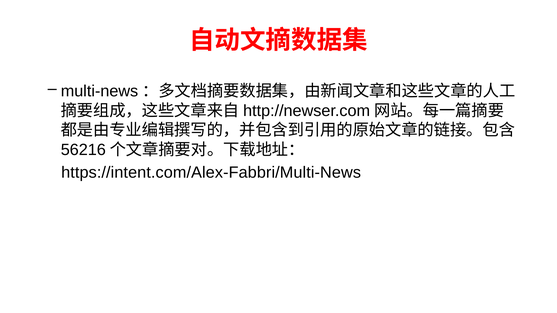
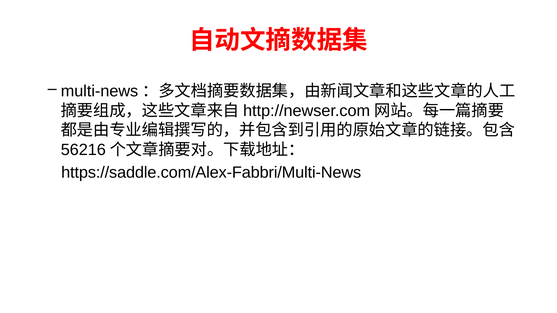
https://intent.com/Alex-Fabbri/Multi-News: https://intent.com/Alex-Fabbri/Multi-News -> https://saddle.com/Alex-Fabbri/Multi-News (211, 173)
